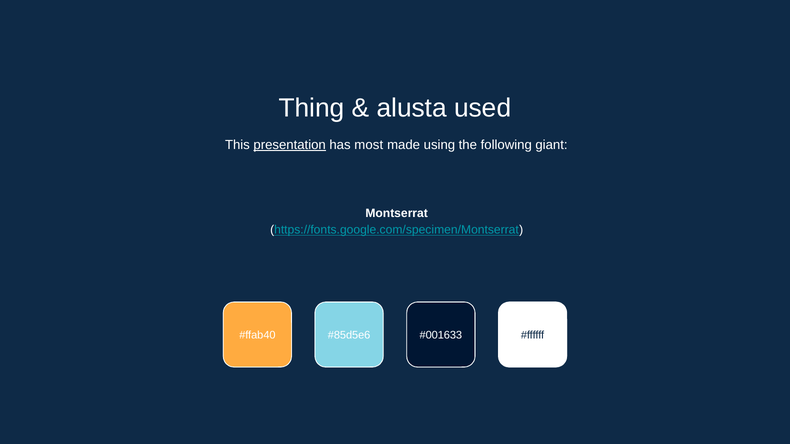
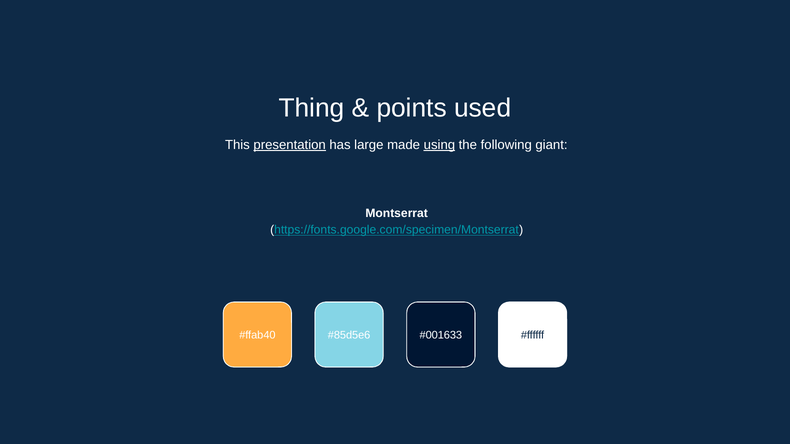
alusta: alusta -> points (412, 108)
most: most -> large (369, 145)
using underline: none -> present (439, 145)
